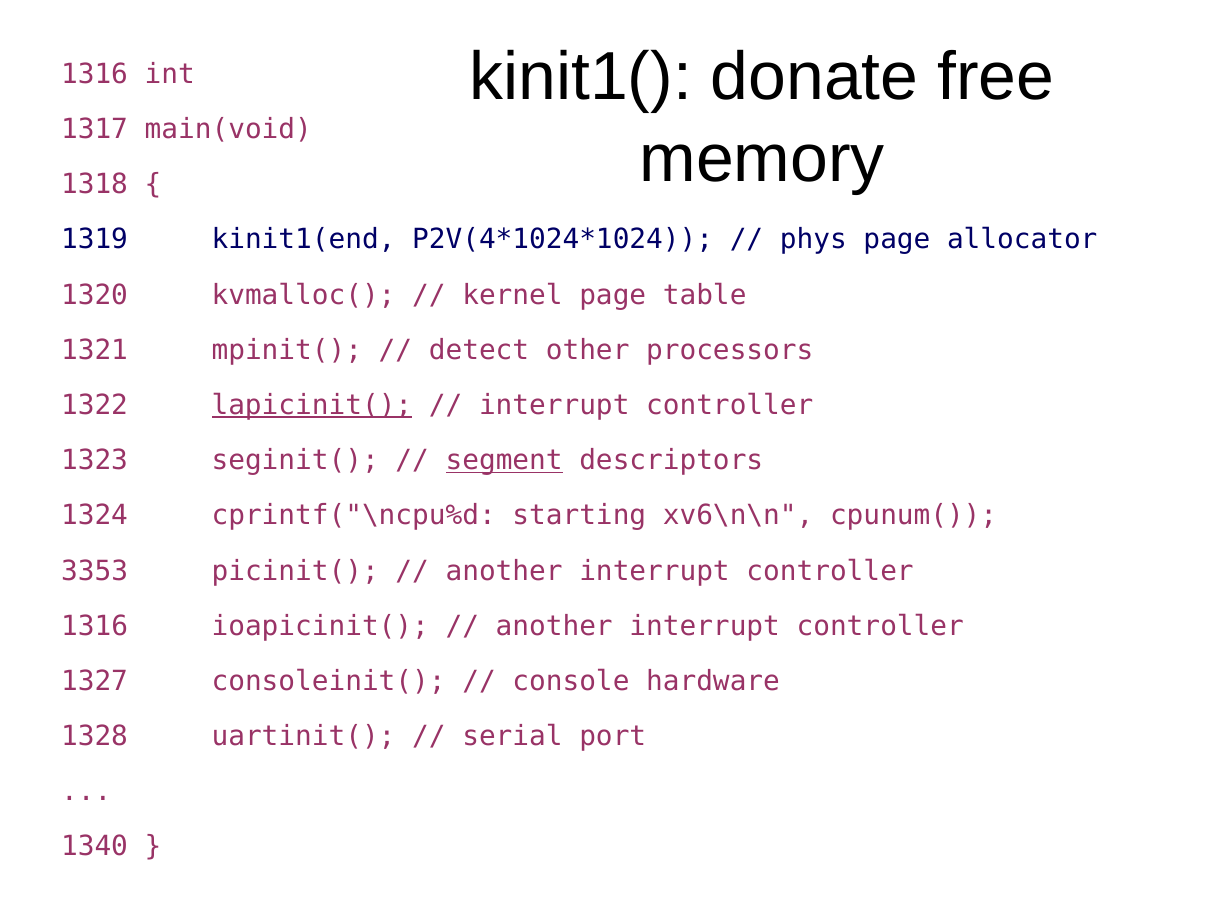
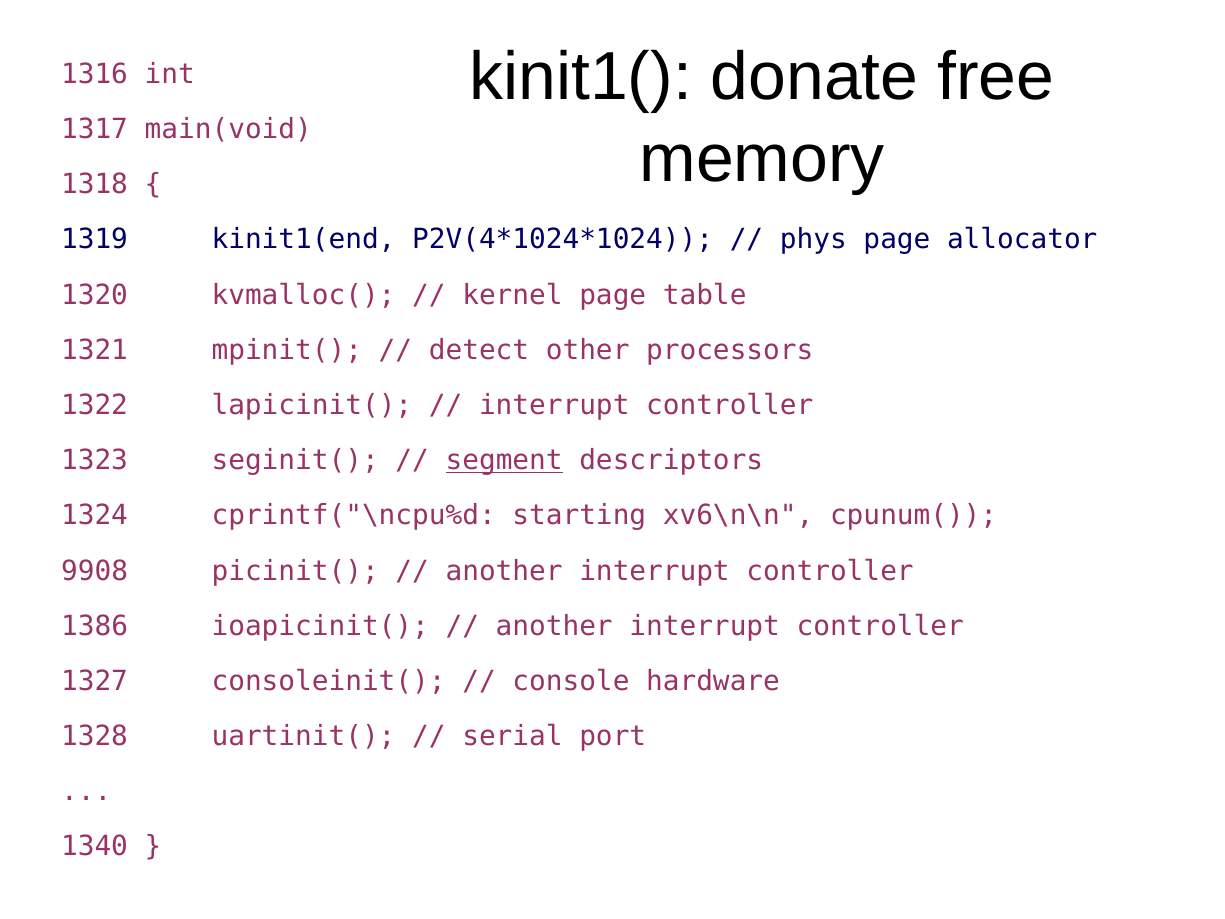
lapicinit( underline: present -> none (312, 405)
3353: 3353 -> 9908 (95, 571)
1316: 1316 -> 1386 (95, 626)
